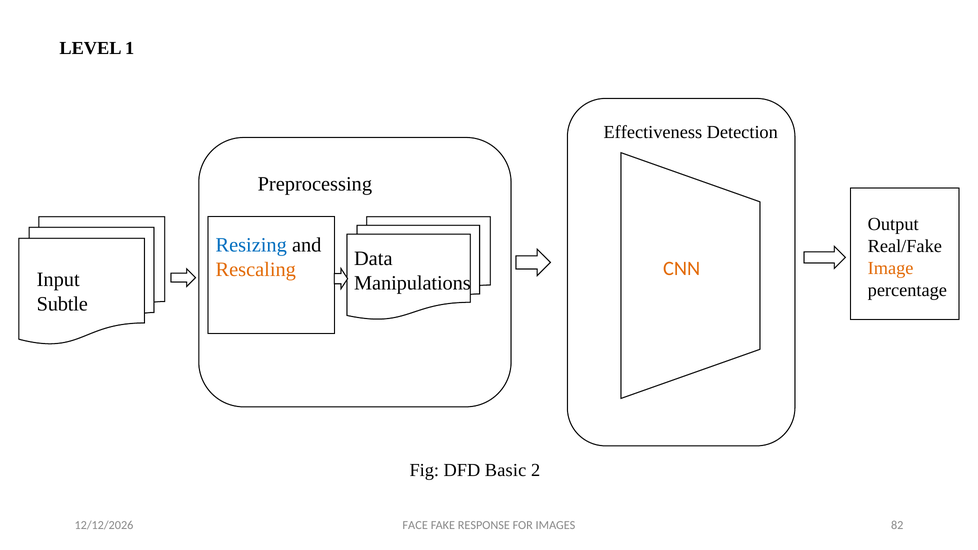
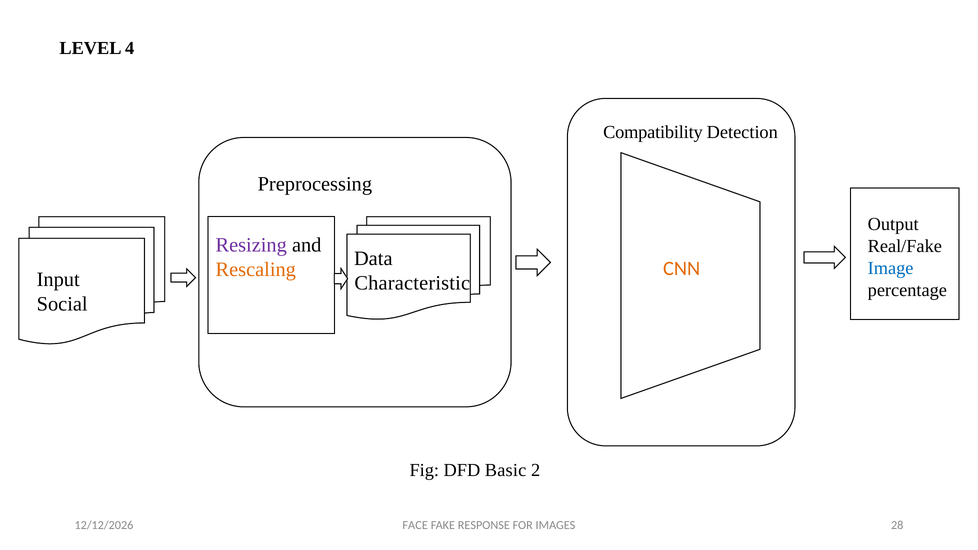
1: 1 -> 4 (130, 48)
Effectiveness: Effectiveness -> Compatibility (653, 132)
Resizing colour: blue -> purple (251, 245)
Image colour: orange -> blue (891, 268)
Manipulations: Manipulations -> Characteristic (412, 283)
Subtle: Subtle -> Social (62, 304)
82: 82 -> 28 (897, 525)
